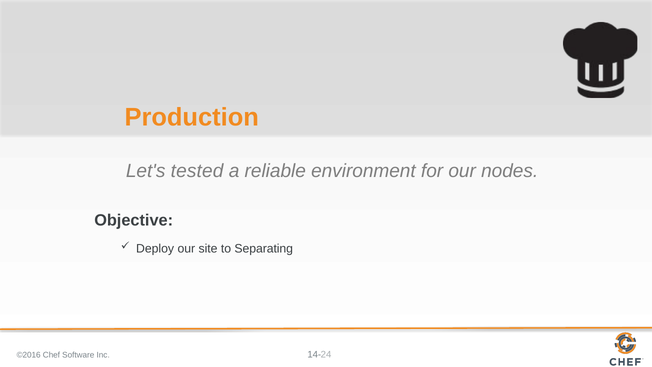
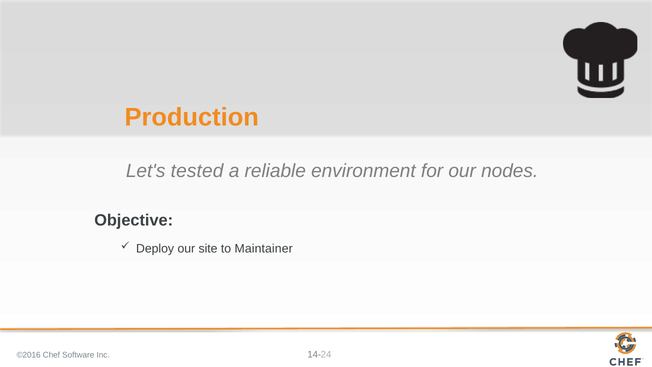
Separating: Separating -> Maintainer (264, 248)
